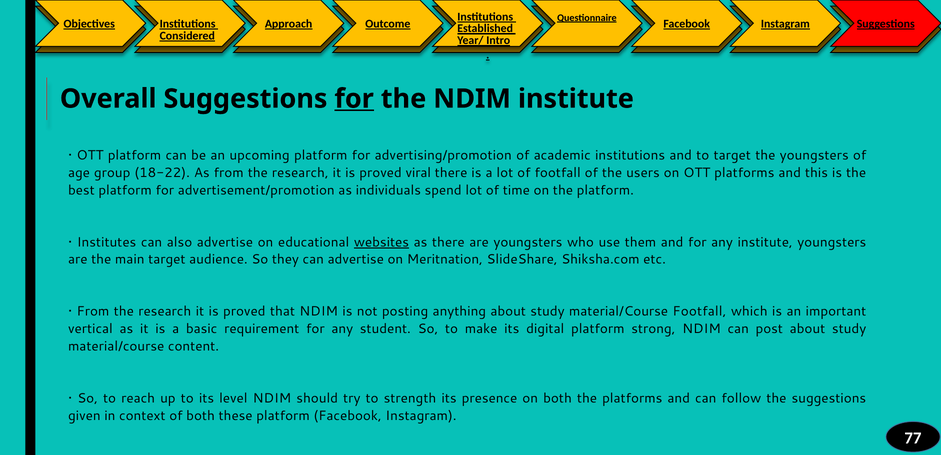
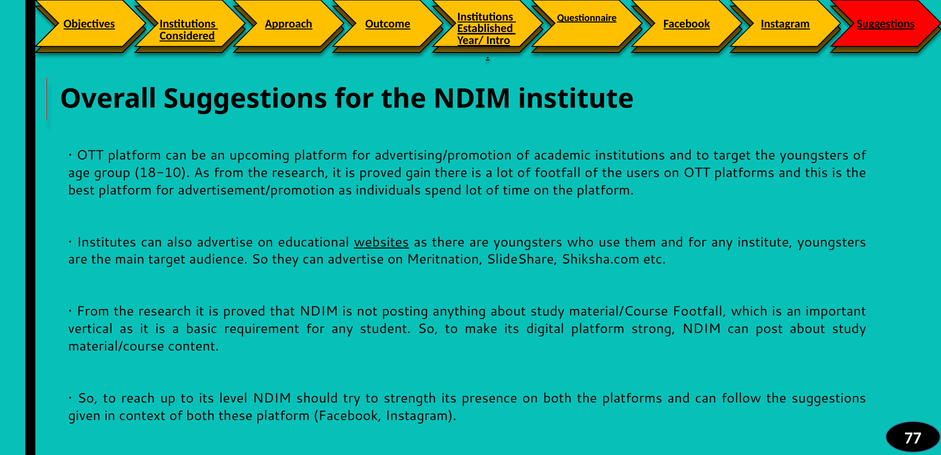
for underline: present -> none (354, 99)
18-22: 18-22 -> 18-10 (162, 173)
viral: viral -> gain (418, 173)
